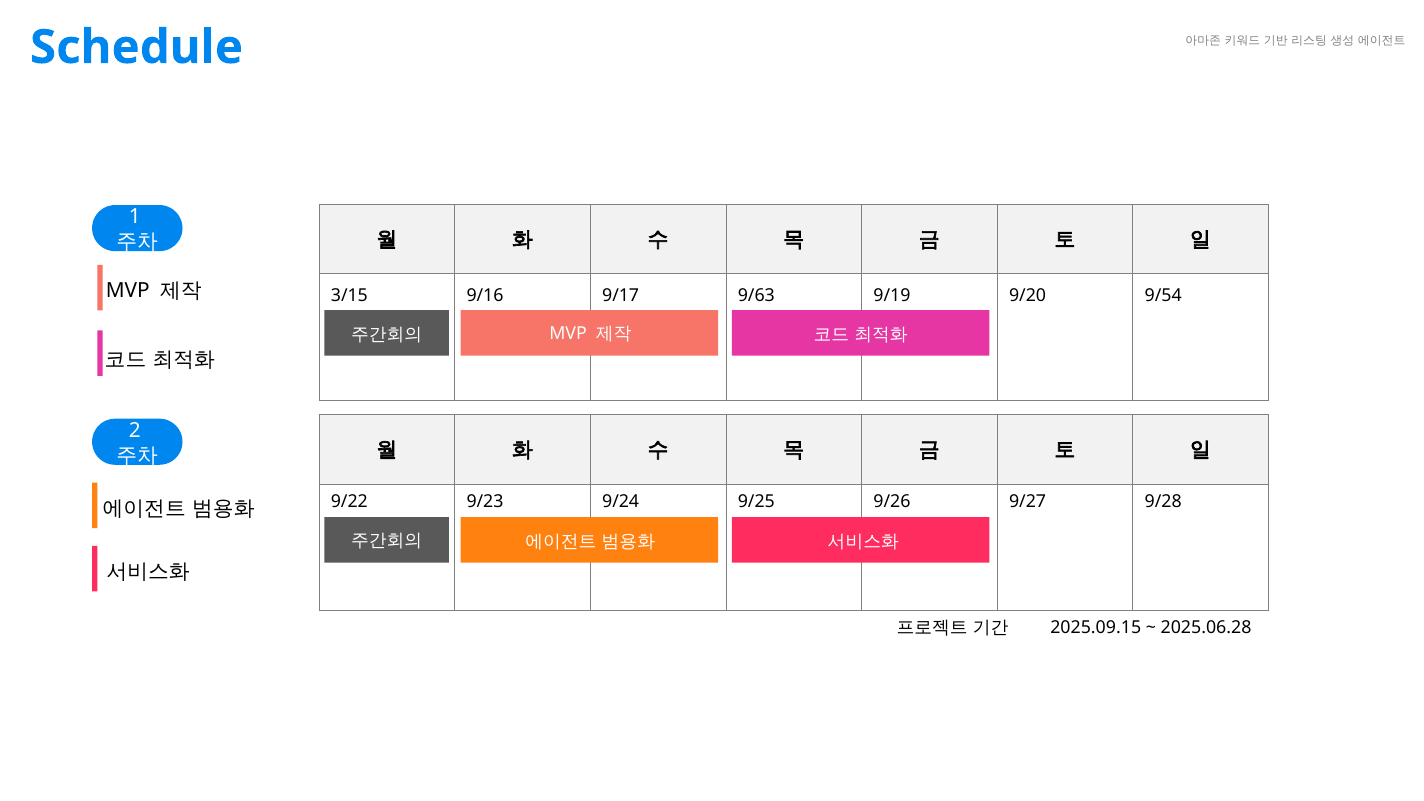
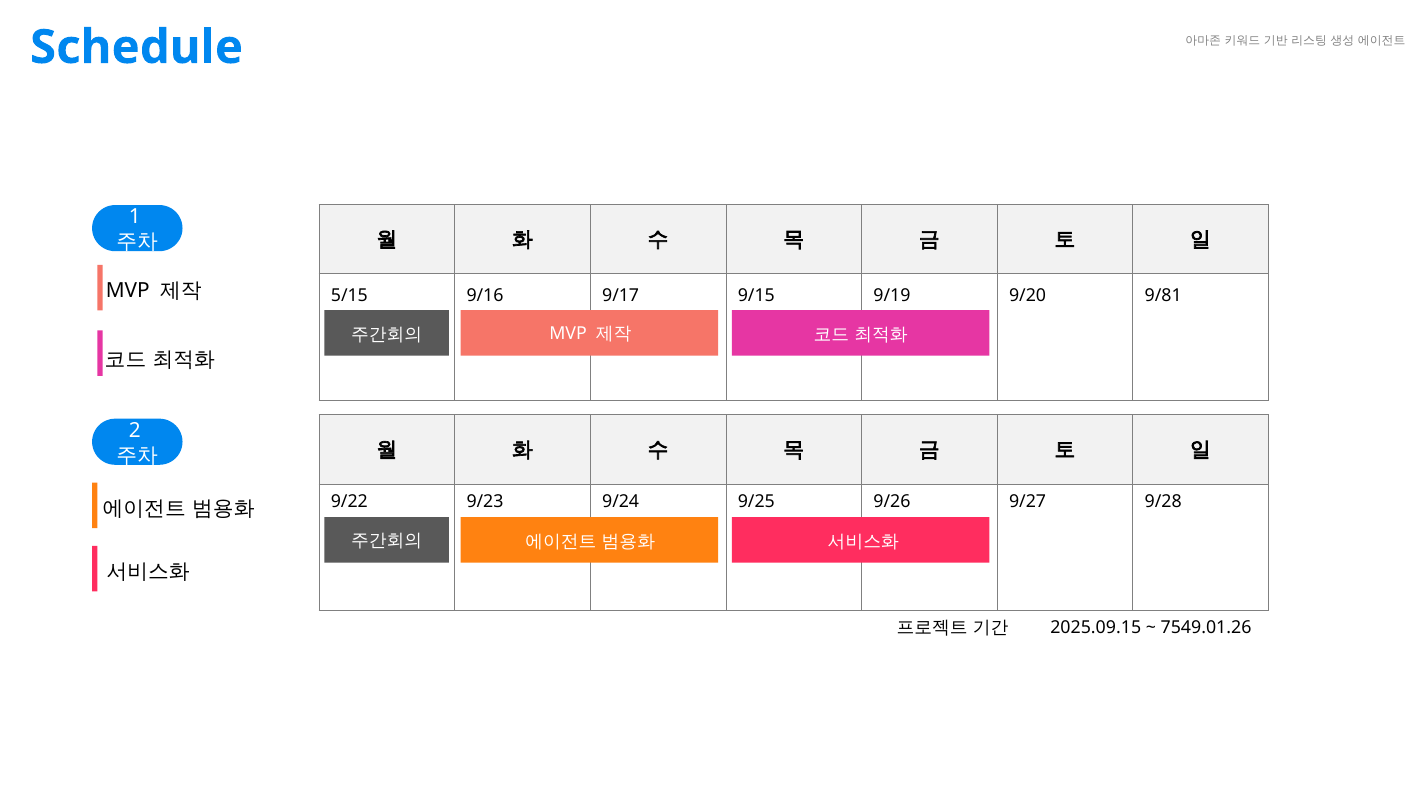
3/15: 3/15 -> 5/15 (349, 296)
9/63: 9/63 -> 9/15 (756, 296)
9/54: 9/54 -> 9/81 (1163, 296)
2025.06.28: 2025.06.28 -> 7549.01.26 (1206, 628)
